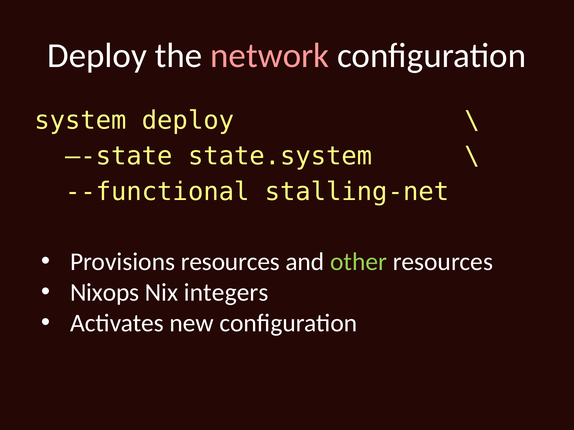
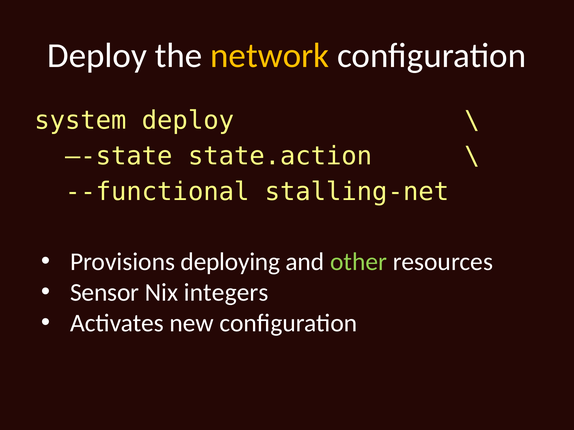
network colour: pink -> yellow (270, 56)
state.system: state.system -> state.action (280, 156)
Provisions resources: resources -> deploying (230, 262)
Nixops: Nixops -> Sensor (105, 293)
